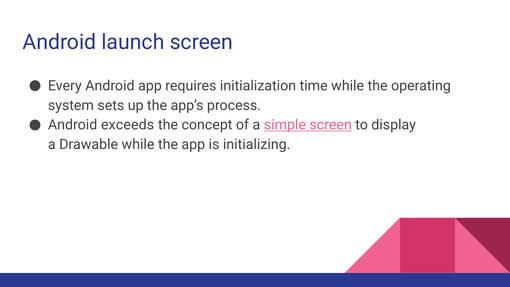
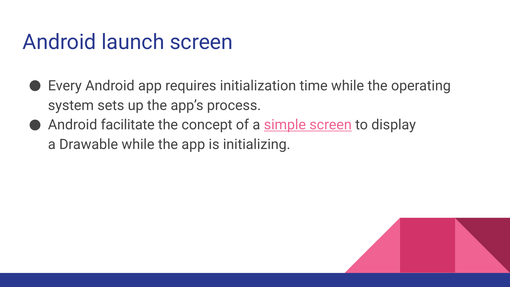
exceeds: exceeds -> facilitate (128, 125)
